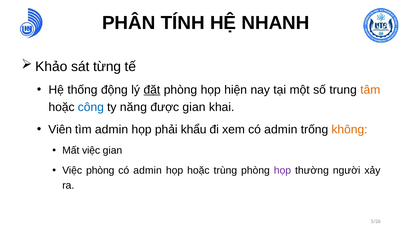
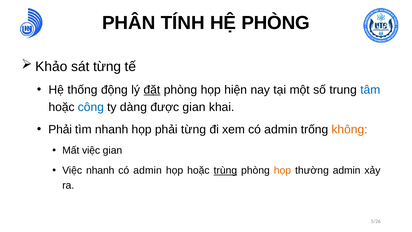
HỆ NHANH: NHANH -> PHÒNG (276, 23)
tâm colour: orange -> blue (370, 90)
năng: năng -> dàng (133, 107)
Viên: Viên -> Phải (60, 129)
tìm admin: admin -> nhanh (112, 129)
phải khẩu: khẩu -> từng (194, 129)
Việc phòng: phòng -> nhanh (100, 170)
trùng underline: none -> present (225, 170)
họp colour: purple -> orange (282, 170)
thường người: người -> admin (347, 170)
